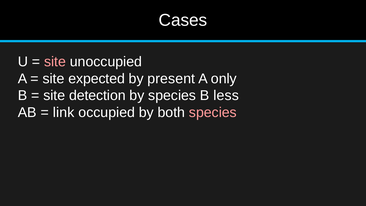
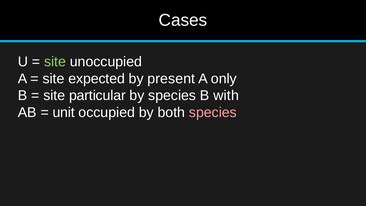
site colour: pink -> light green (55, 62)
detection: detection -> particular (97, 96)
less: less -> with (226, 96)
link: link -> unit (64, 112)
